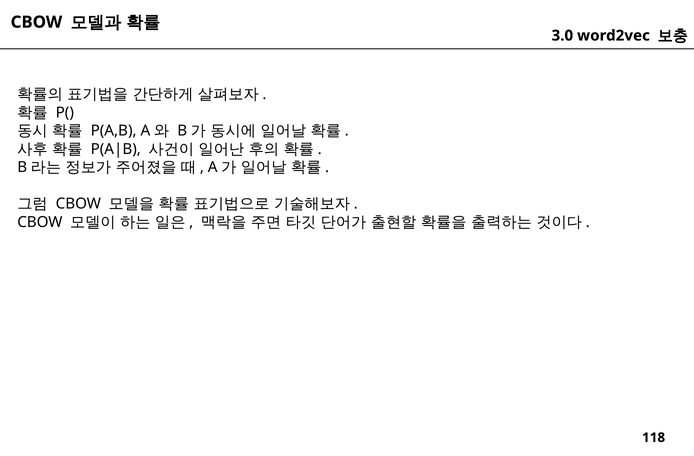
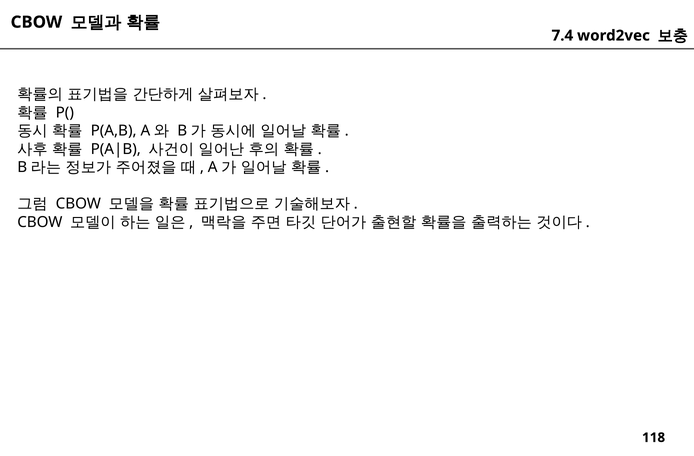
3.0: 3.0 -> 7.4 (562, 36)
